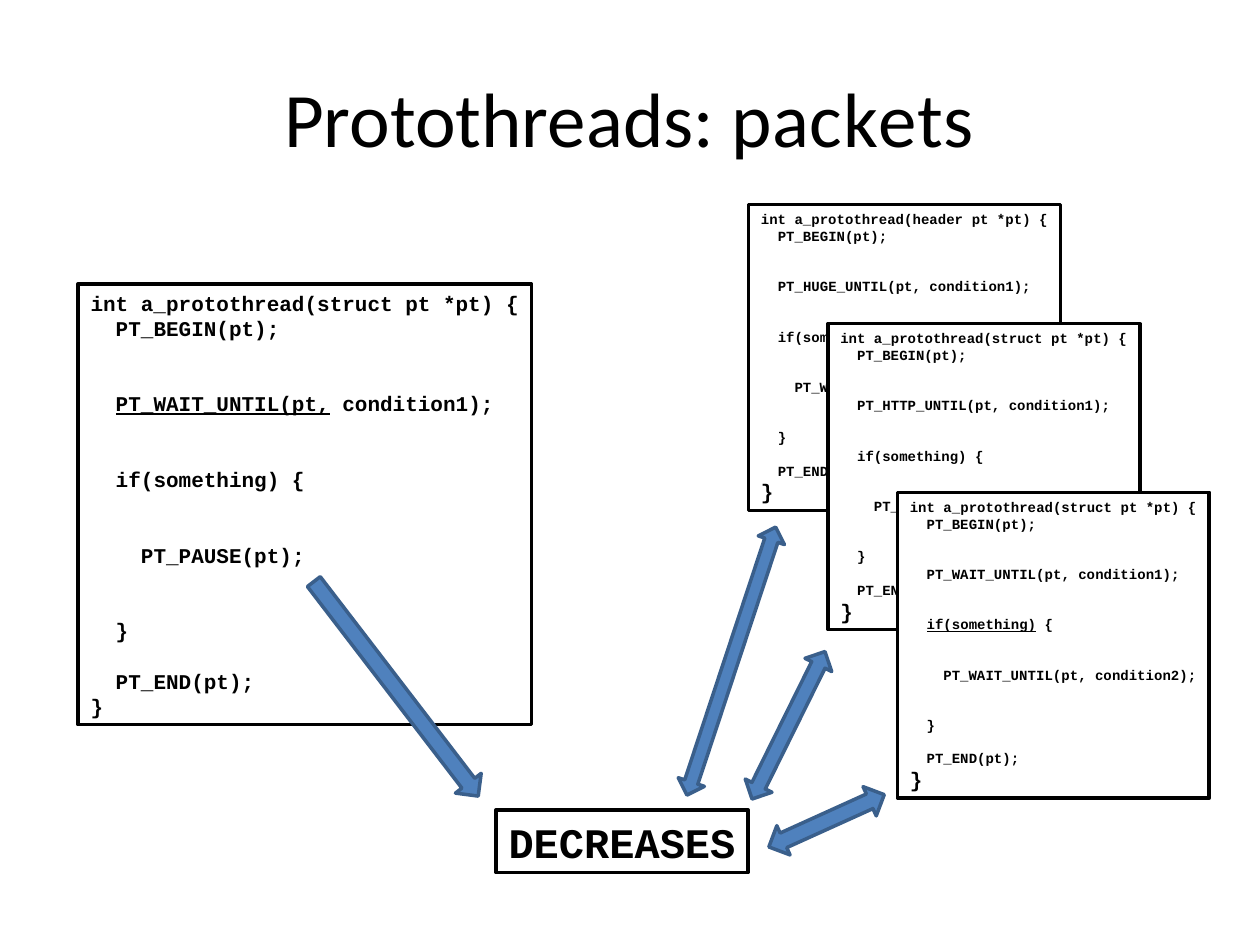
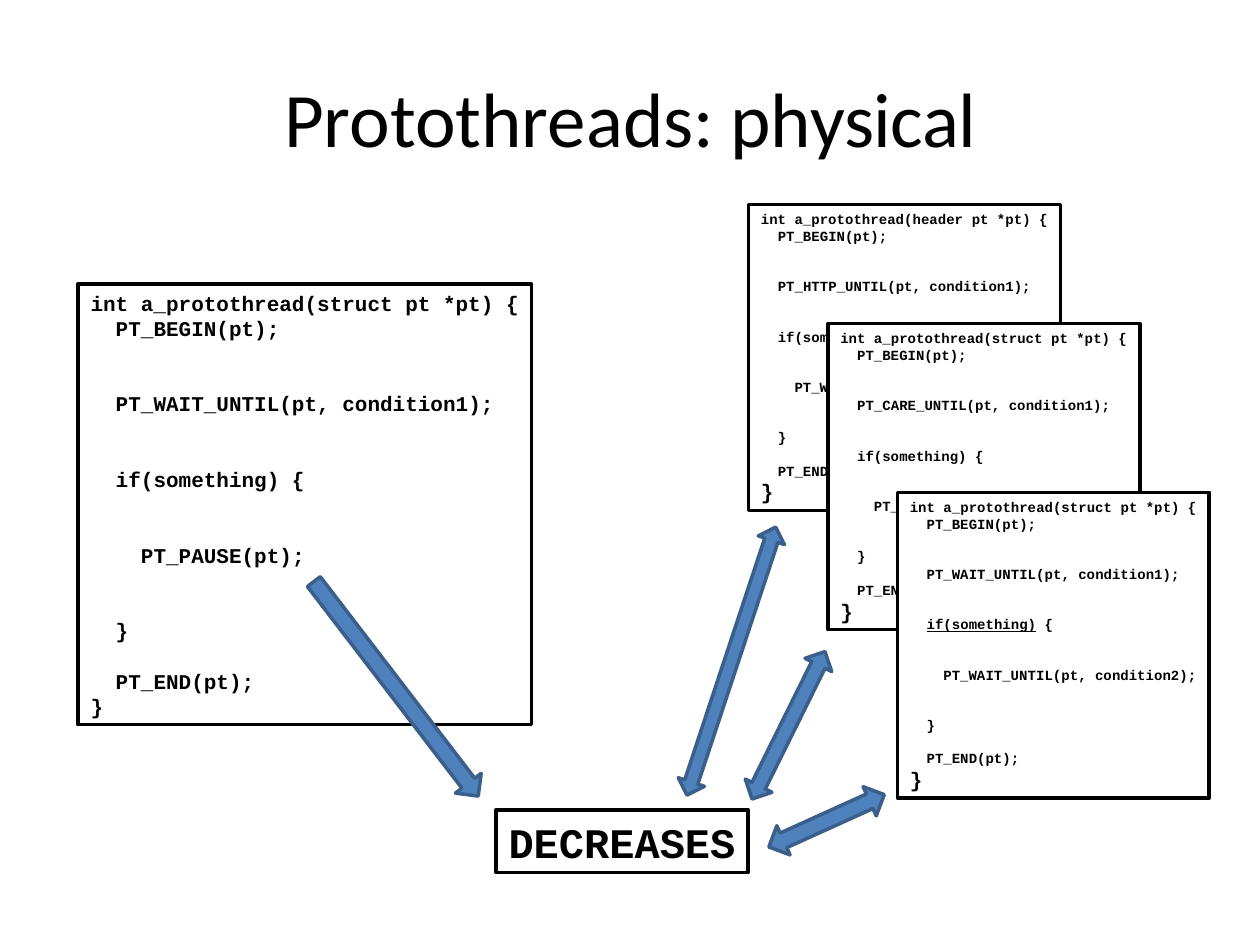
packets: packets -> physical (853, 122)
PT_HUGE_UNTIL(pt: PT_HUGE_UNTIL(pt -> PT_HTTP_UNTIL(pt (849, 287)
PT_WAIT_UNTIL(pt underline: present -> none (223, 405)
PT_HTTP_UNTIL(pt: PT_HTTP_UNTIL(pt -> PT_CARE_UNTIL(pt (929, 406)
